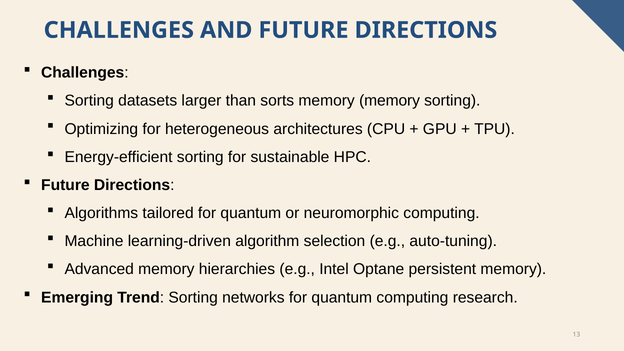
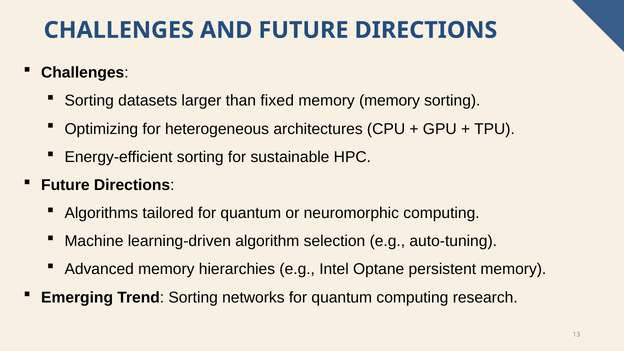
sorts: sorts -> fixed (277, 101)
